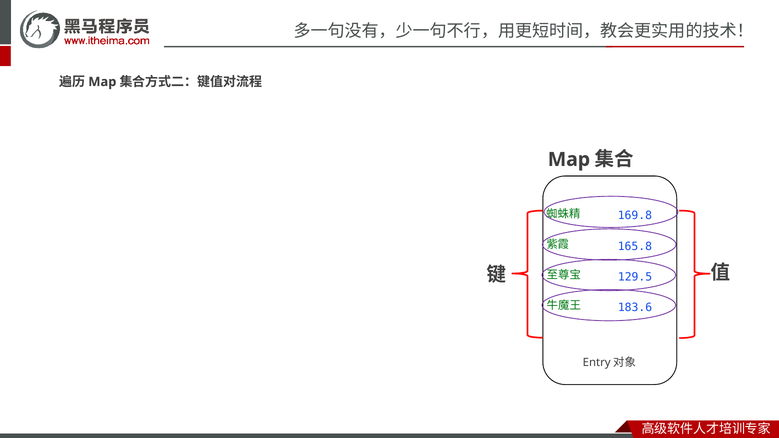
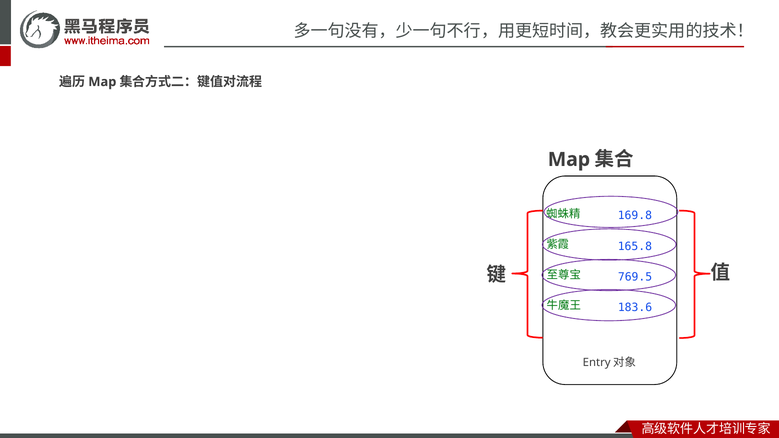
129.5: 129.5 -> 769.5 (635, 277)
